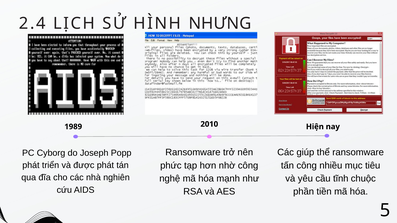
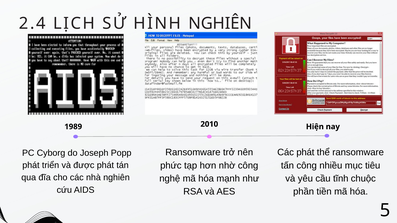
HÌNH NHƯNG: NHƯNG -> NGHIÊN (220, 23)
Các giúp: giúp -> phát (305, 153)
